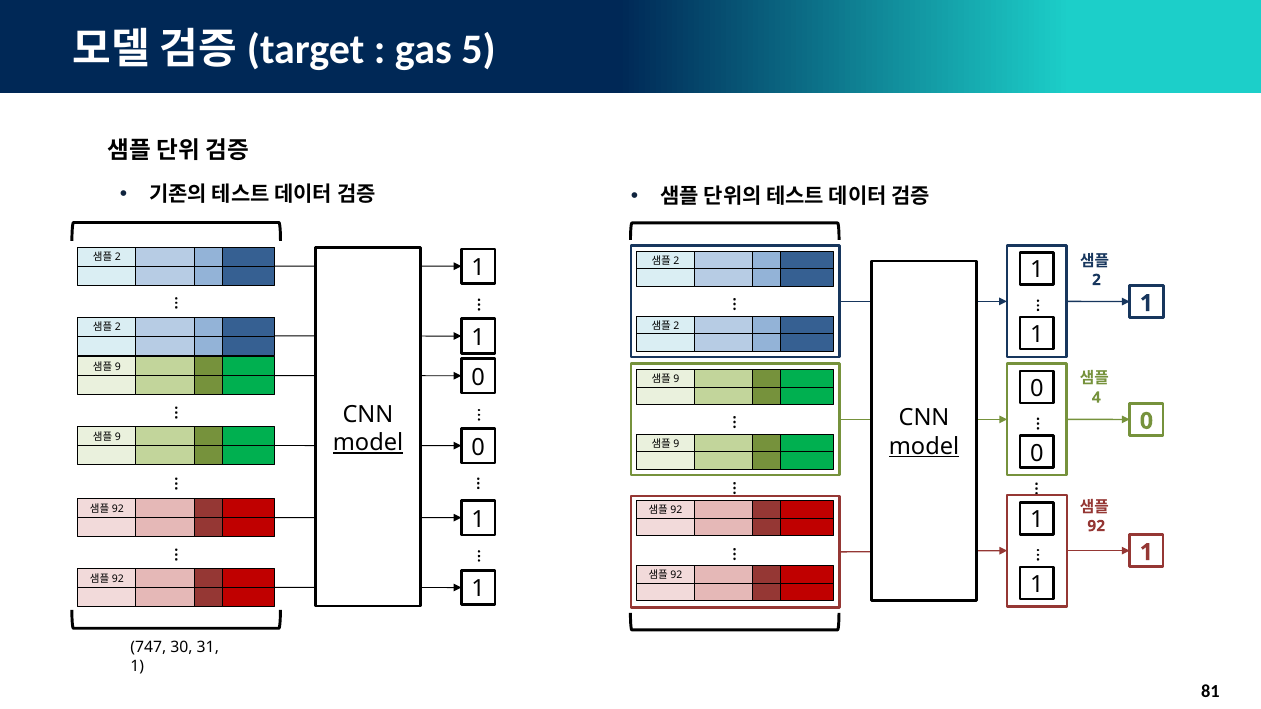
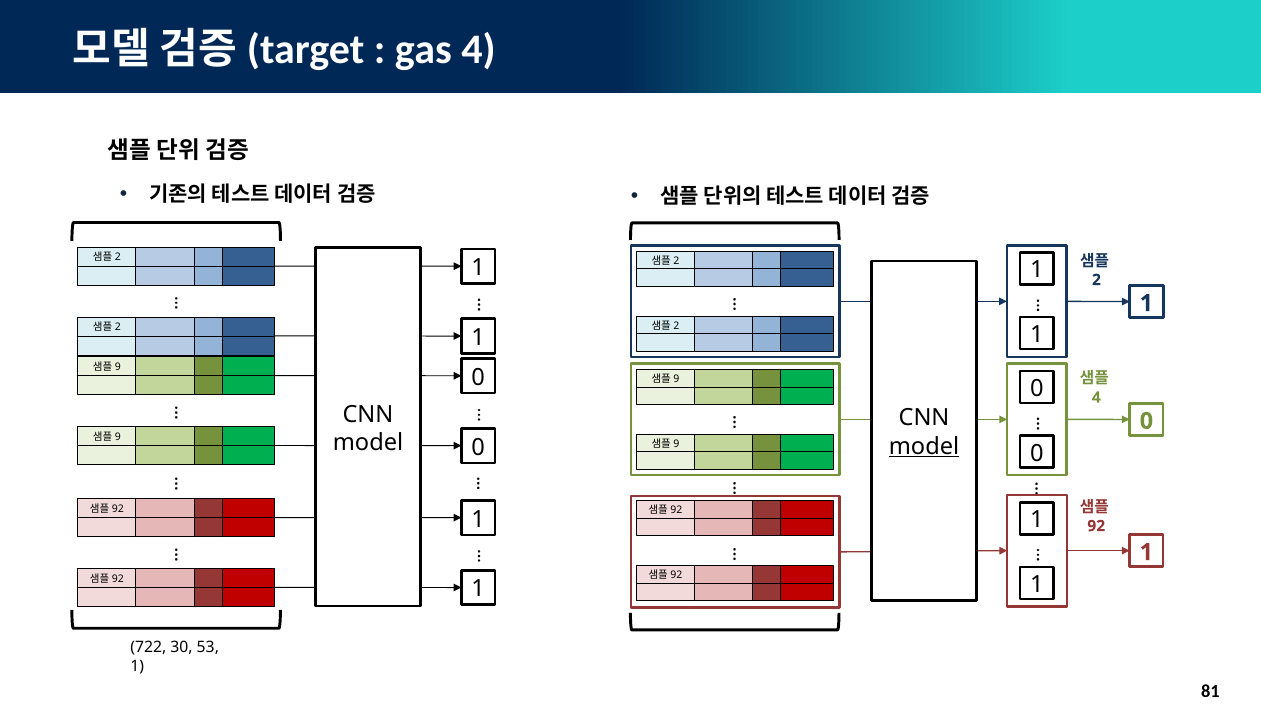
gas 5: 5 -> 4 (478, 49)
model underline: present -> none (368, 443)
747: 747 -> 722 (148, 648)
31: 31 -> 53 (208, 648)
